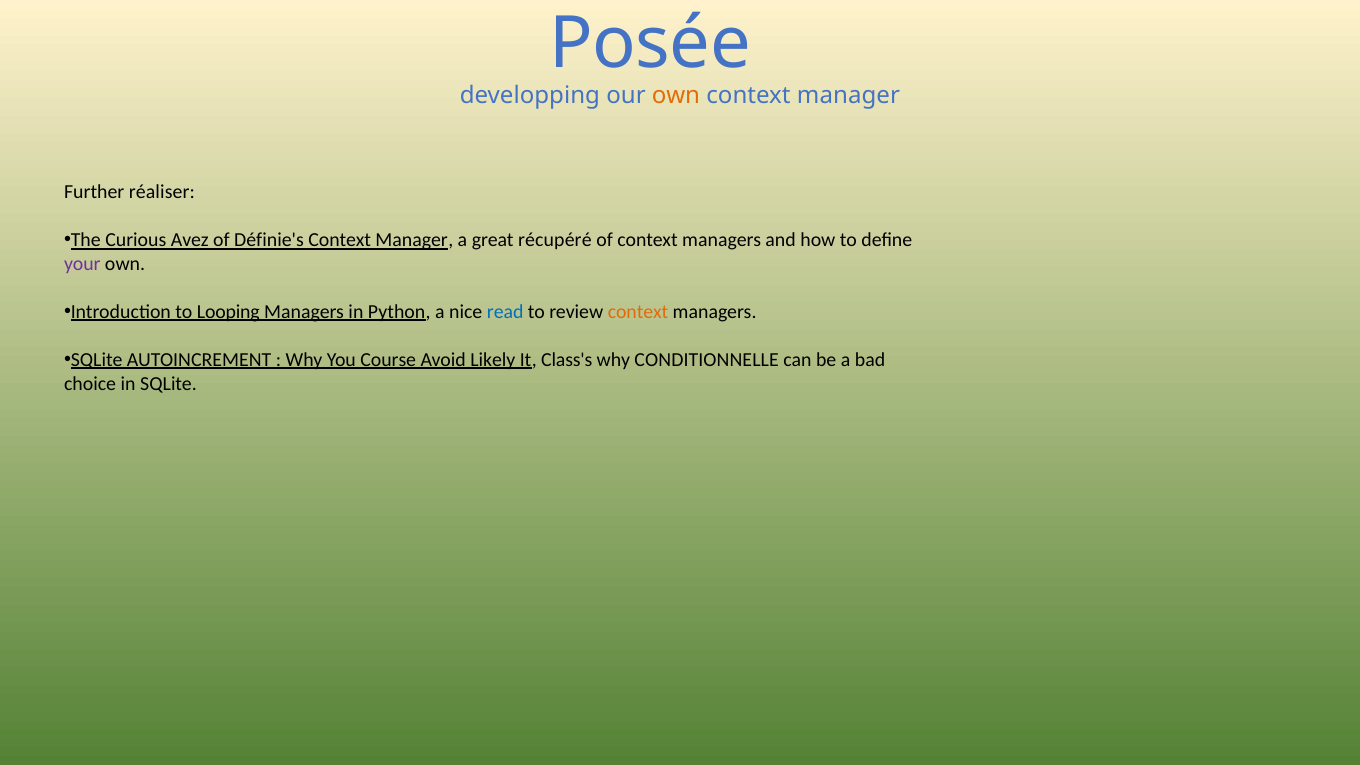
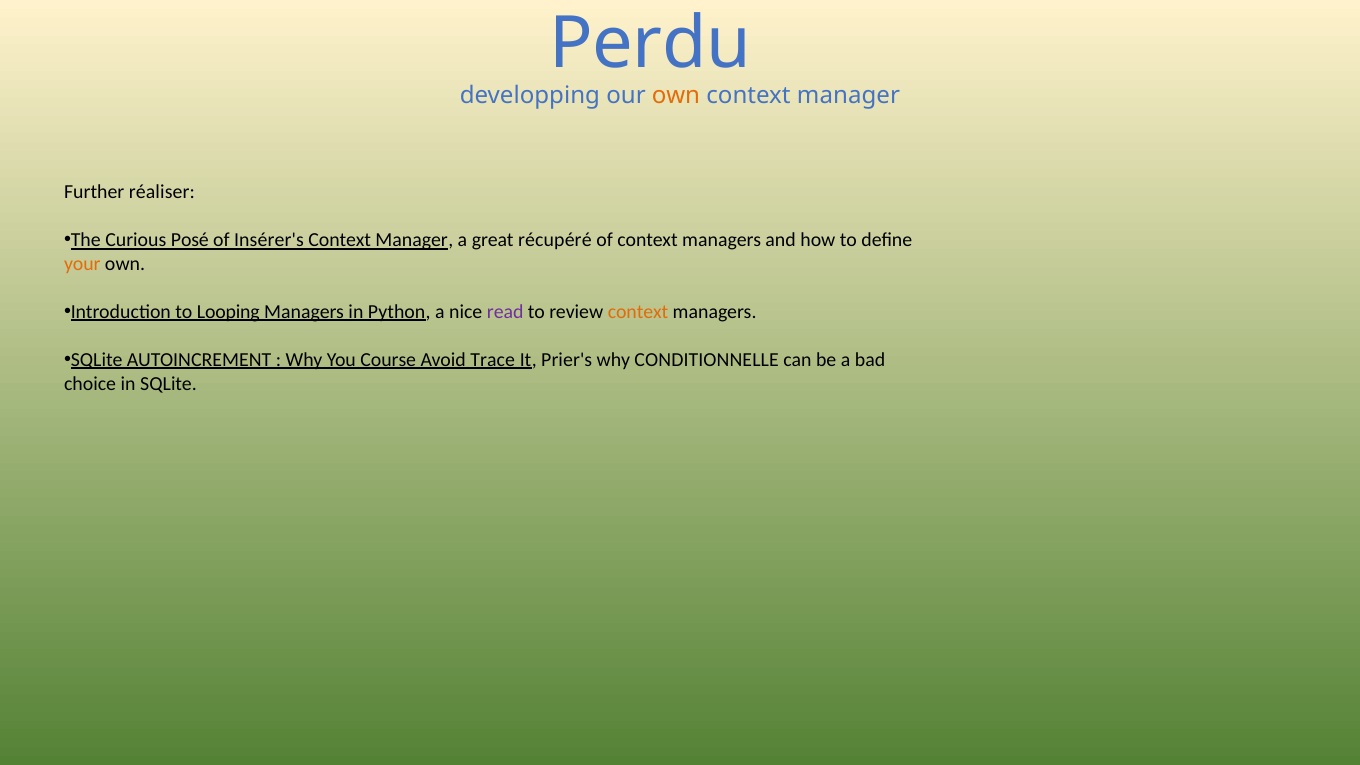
Posée: Posée -> Perdu (650, 43)
Avez: Avez -> Posé (190, 240)
Définie's: Définie's -> Insérer's (269, 240)
your colour: purple -> orange (82, 264)
read colour: blue -> purple (505, 312)
Likely: Likely -> Trace (493, 360)
Class's: Class's -> Prier's (567, 360)
